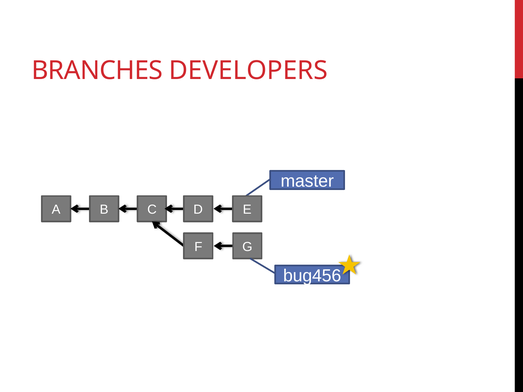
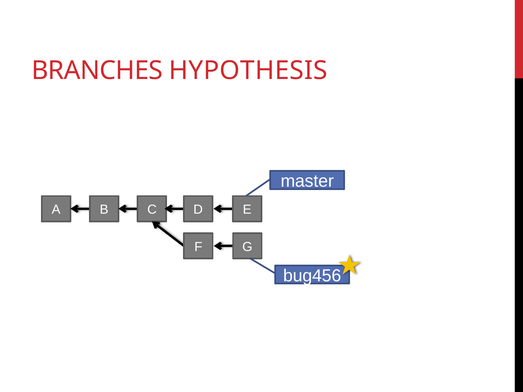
DEVELOPERS: DEVELOPERS -> HYPOTHESIS (248, 71)
